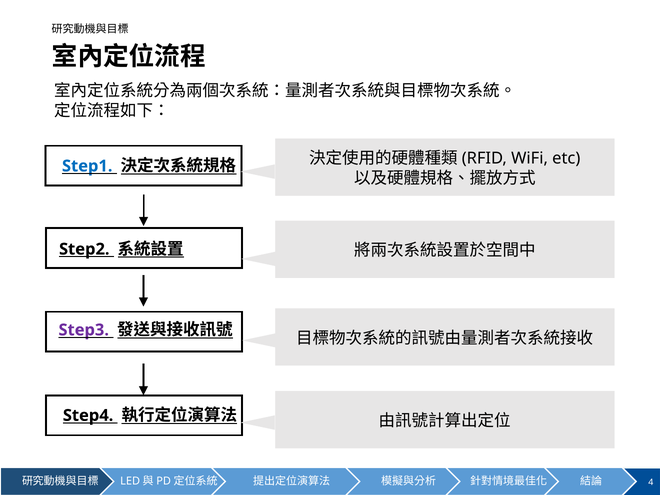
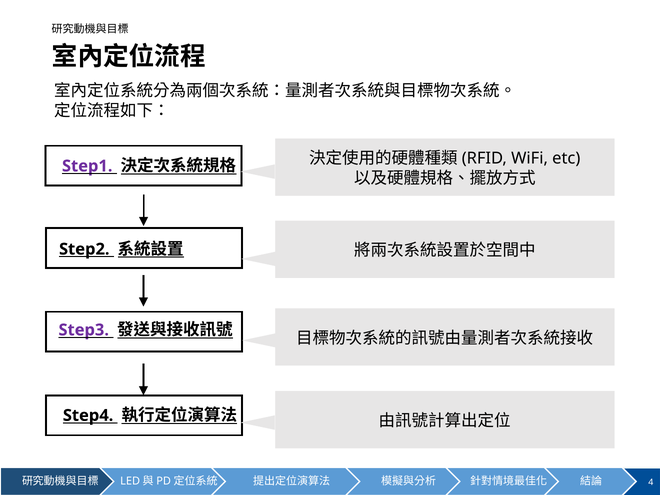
Step1 colour: blue -> purple (87, 166)
